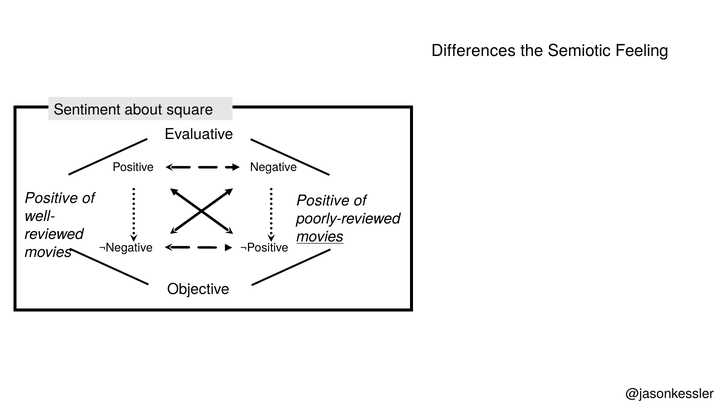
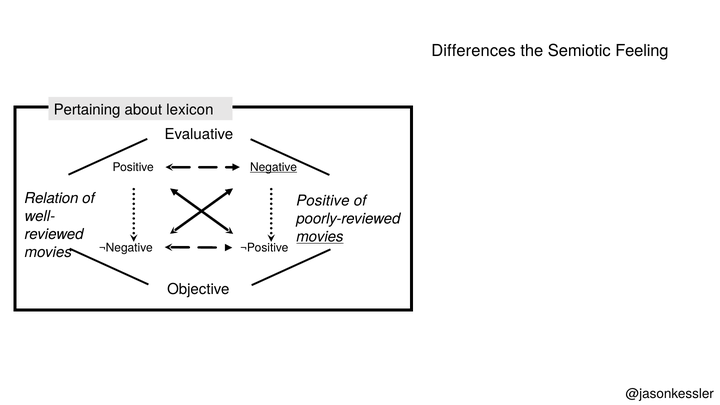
Sentiment: Sentiment -> Pertaining (87, 110)
square: square -> lexicon (190, 110)
Negative underline: none -> present (274, 167)
Positive: Positive -> Relation (51, 198)
